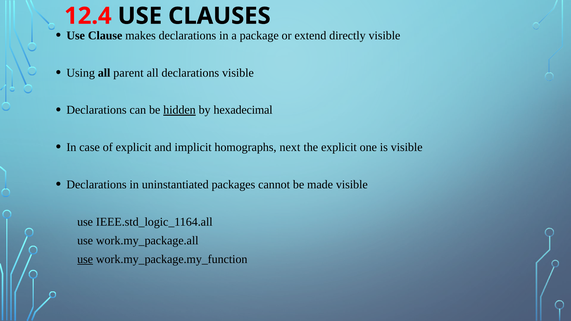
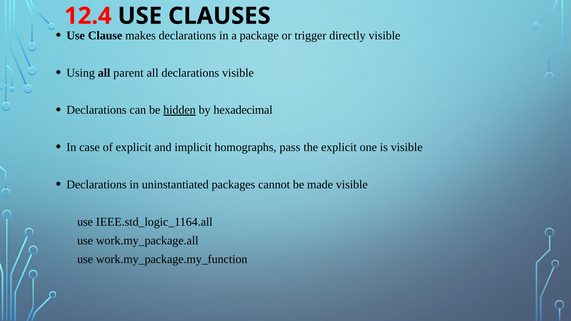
extend: extend -> trigger (310, 35)
next: next -> pass (290, 147)
use underline: present -> none (85, 259)
